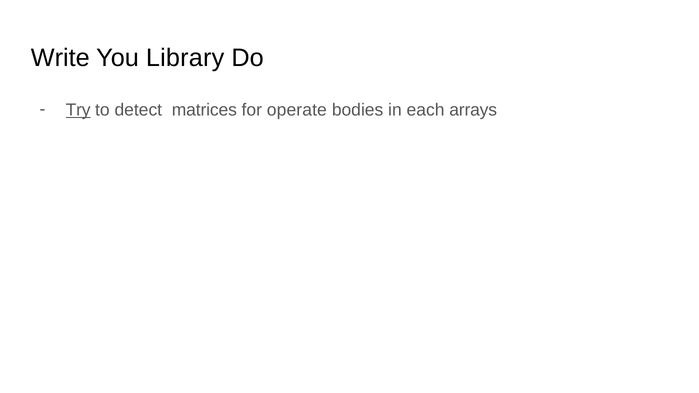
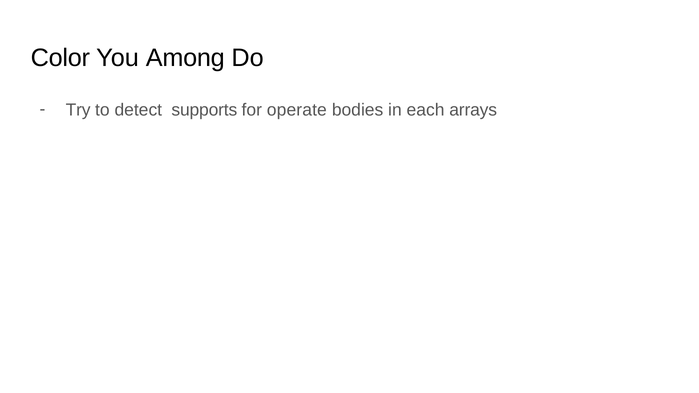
Write: Write -> Color (60, 58)
Library: Library -> Among (185, 58)
Try underline: present -> none (78, 110)
matrices: matrices -> supports (204, 110)
